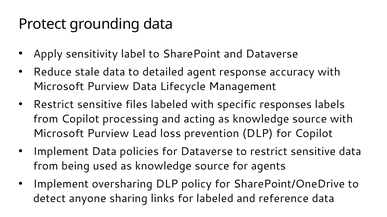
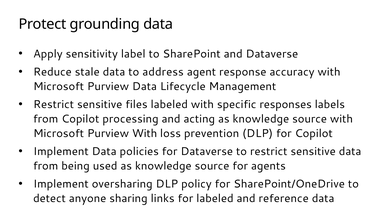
detailed: detailed -> address (163, 72)
Purview Lead: Lead -> With (145, 134)
